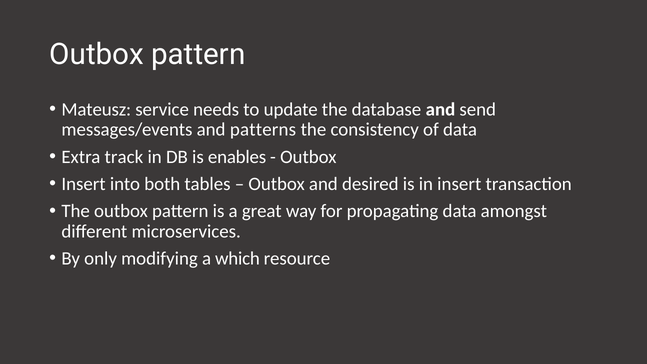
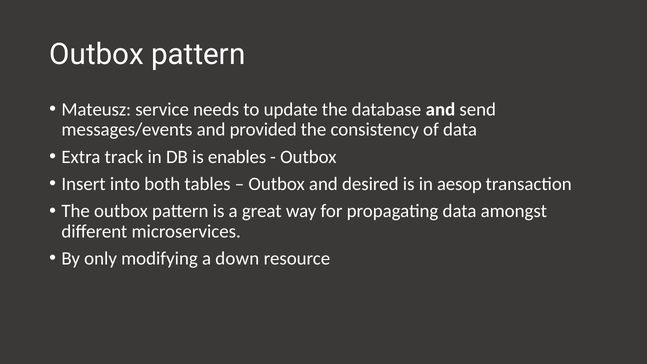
patterns: patterns -> provided (263, 130)
in insert: insert -> aesop (459, 184)
which: which -> down (237, 258)
